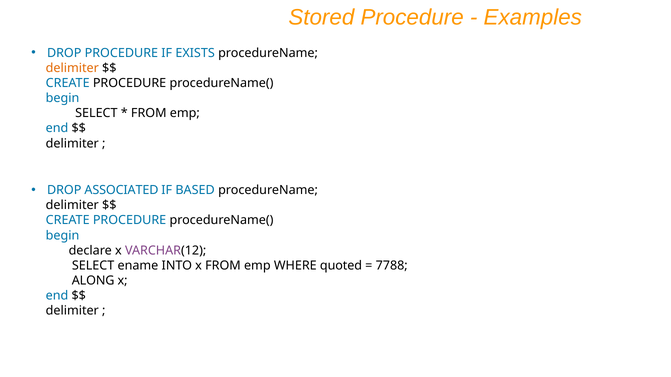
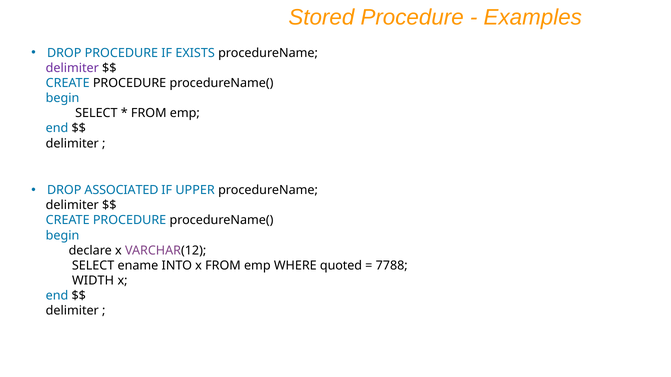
delimiter colour: orange -> purple (72, 68)
BASED: BASED -> UPPER (195, 190)
ALONG: ALONG -> WIDTH (93, 281)
